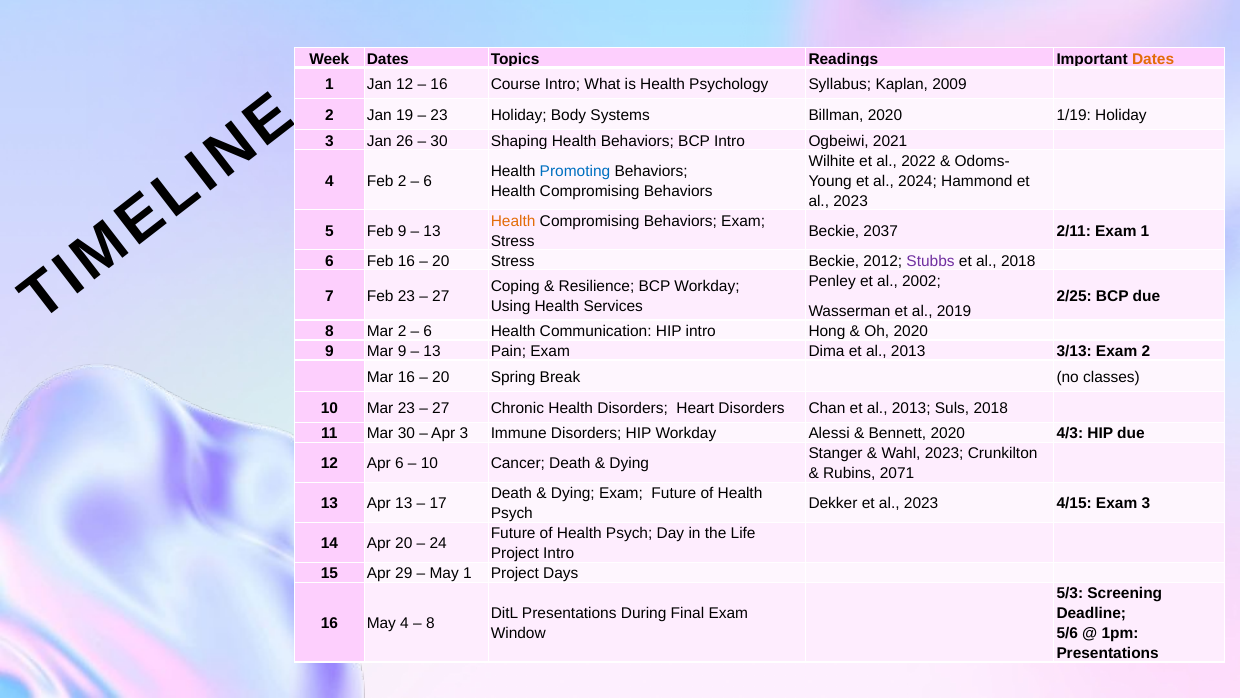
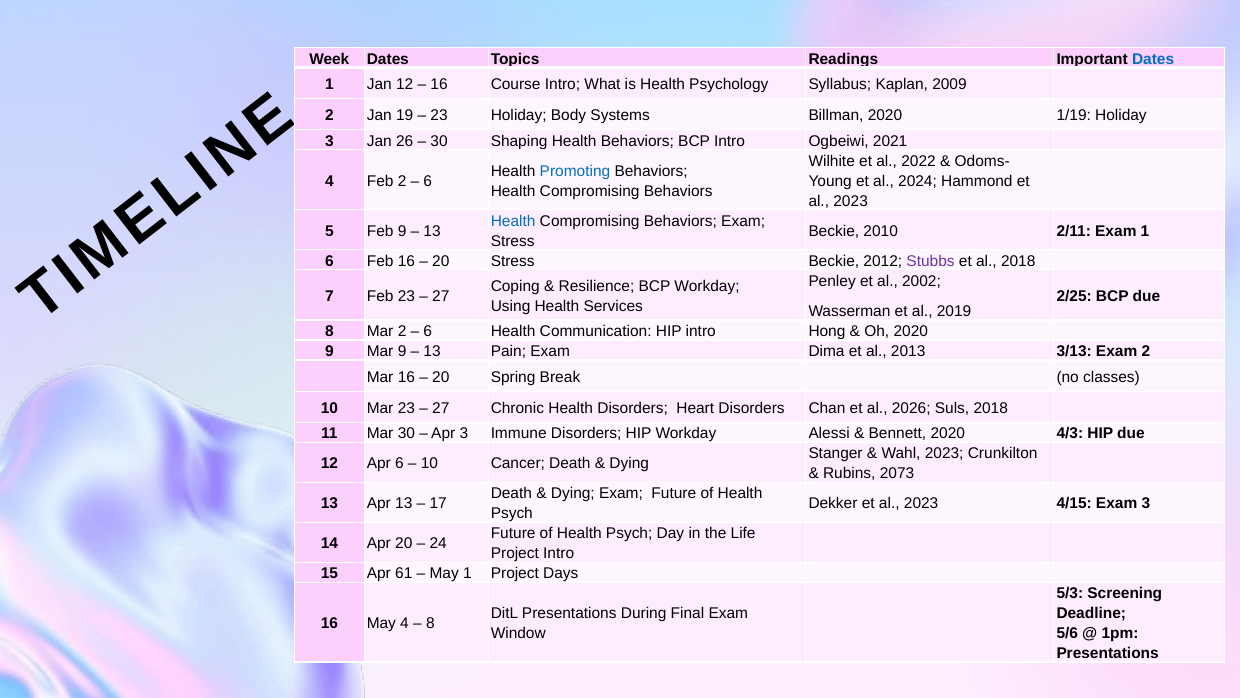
Dates colour: orange -> blue (1153, 59)
Health colour: orange -> blue (513, 221)
2037: 2037 -> 2010 (881, 231)
Chan et al 2013: 2013 -> 2026 (911, 408)
2071: 2071 -> 2073 (897, 473)
29: 29 -> 61 (404, 573)
